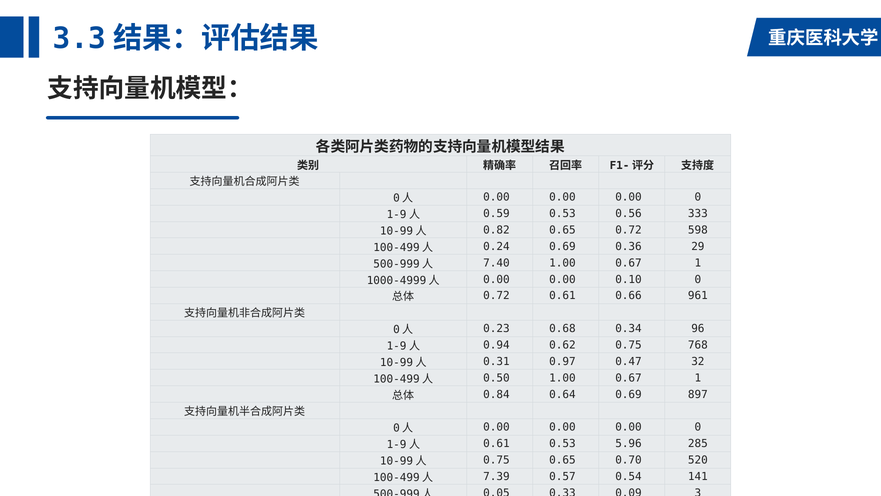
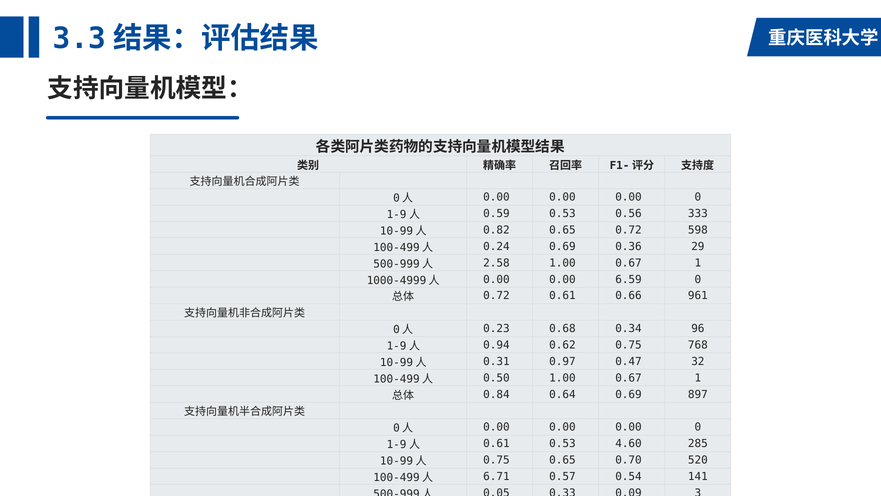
7.40: 7.40 -> 2.58 (496, 263)
0.10: 0.10 -> 6.59 (628, 279)
5.96: 5.96 -> 4.60 (628, 443)
7.39: 7.39 -> 6.71 (496, 476)
